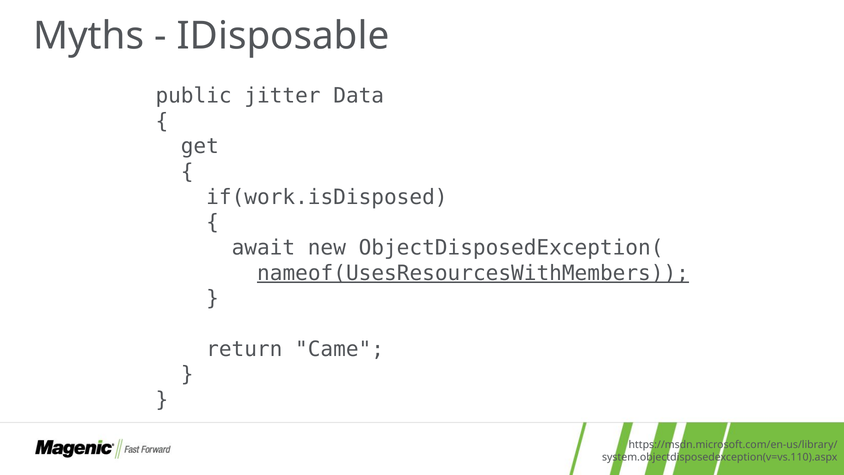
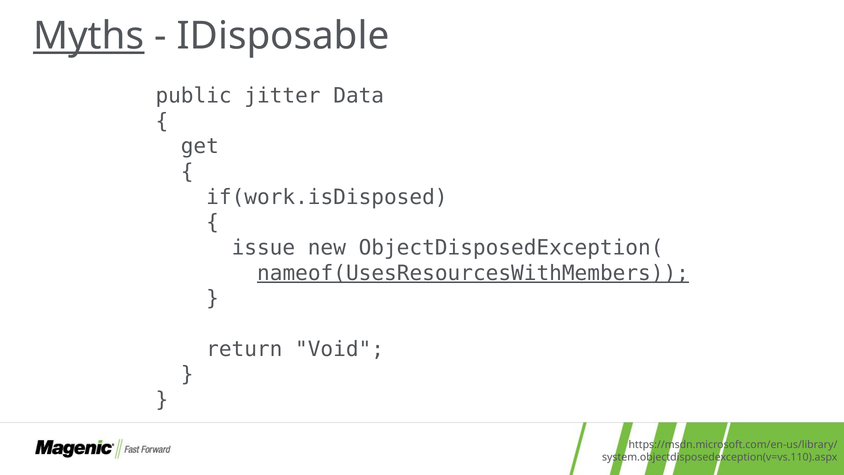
Myths underline: none -> present (89, 36)
await: await -> issue (263, 248)
Came: Came -> Void (340, 349)
